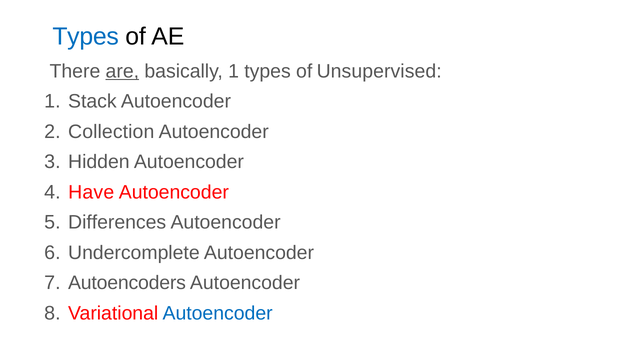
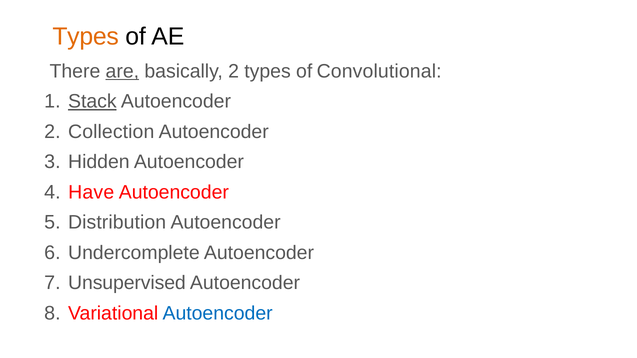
Types colour: blue -> orange (86, 37)
basically 1: 1 -> 2 (234, 71)
Unsupervised: Unsupervised -> Convolutional (379, 71)
Stack underline: none -> present (92, 101)
Differences: Differences -> Distribution (117, 223)
Autoencoders: Autoencoders -> Unsupervised (127, 283)
